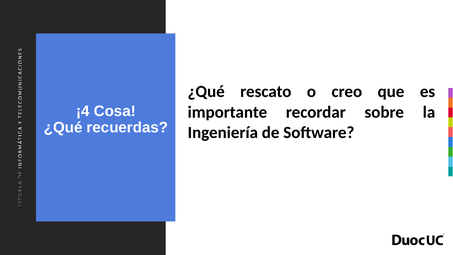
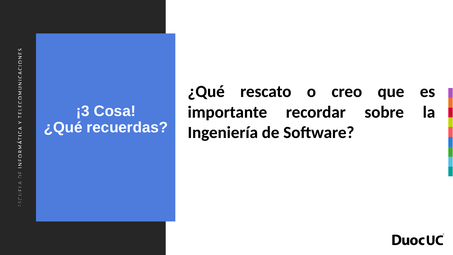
¡4: ¡4 -> ¡3 (83, 111)
